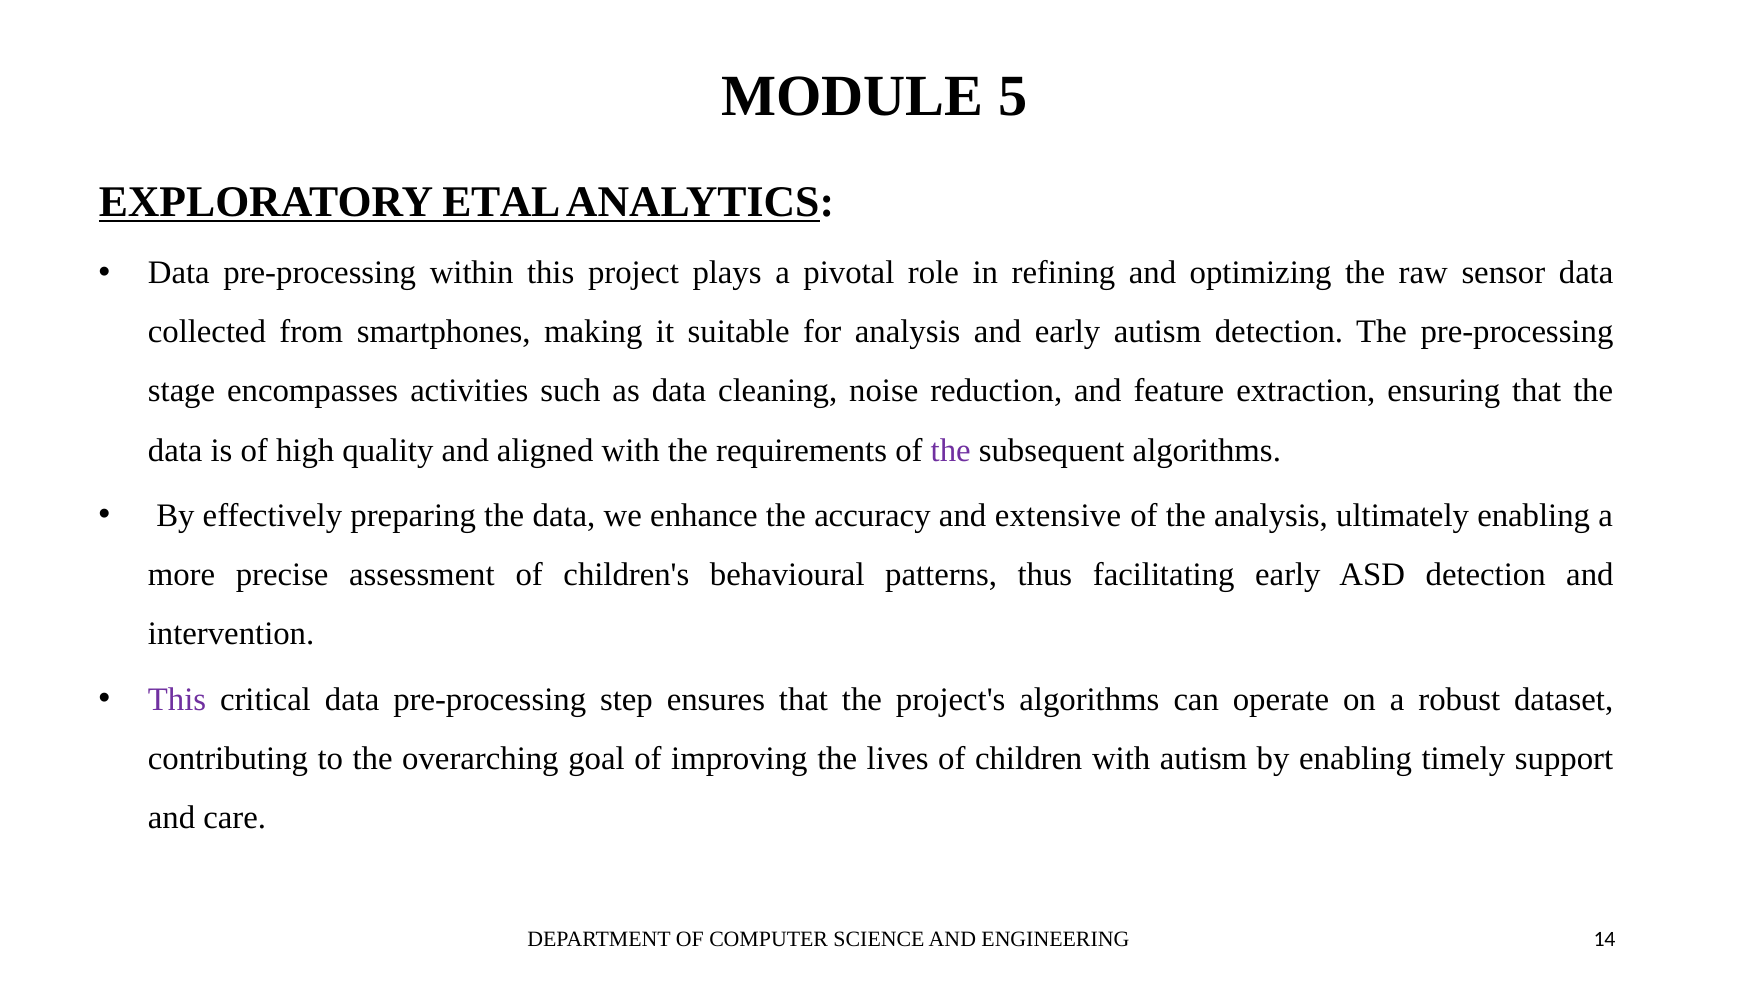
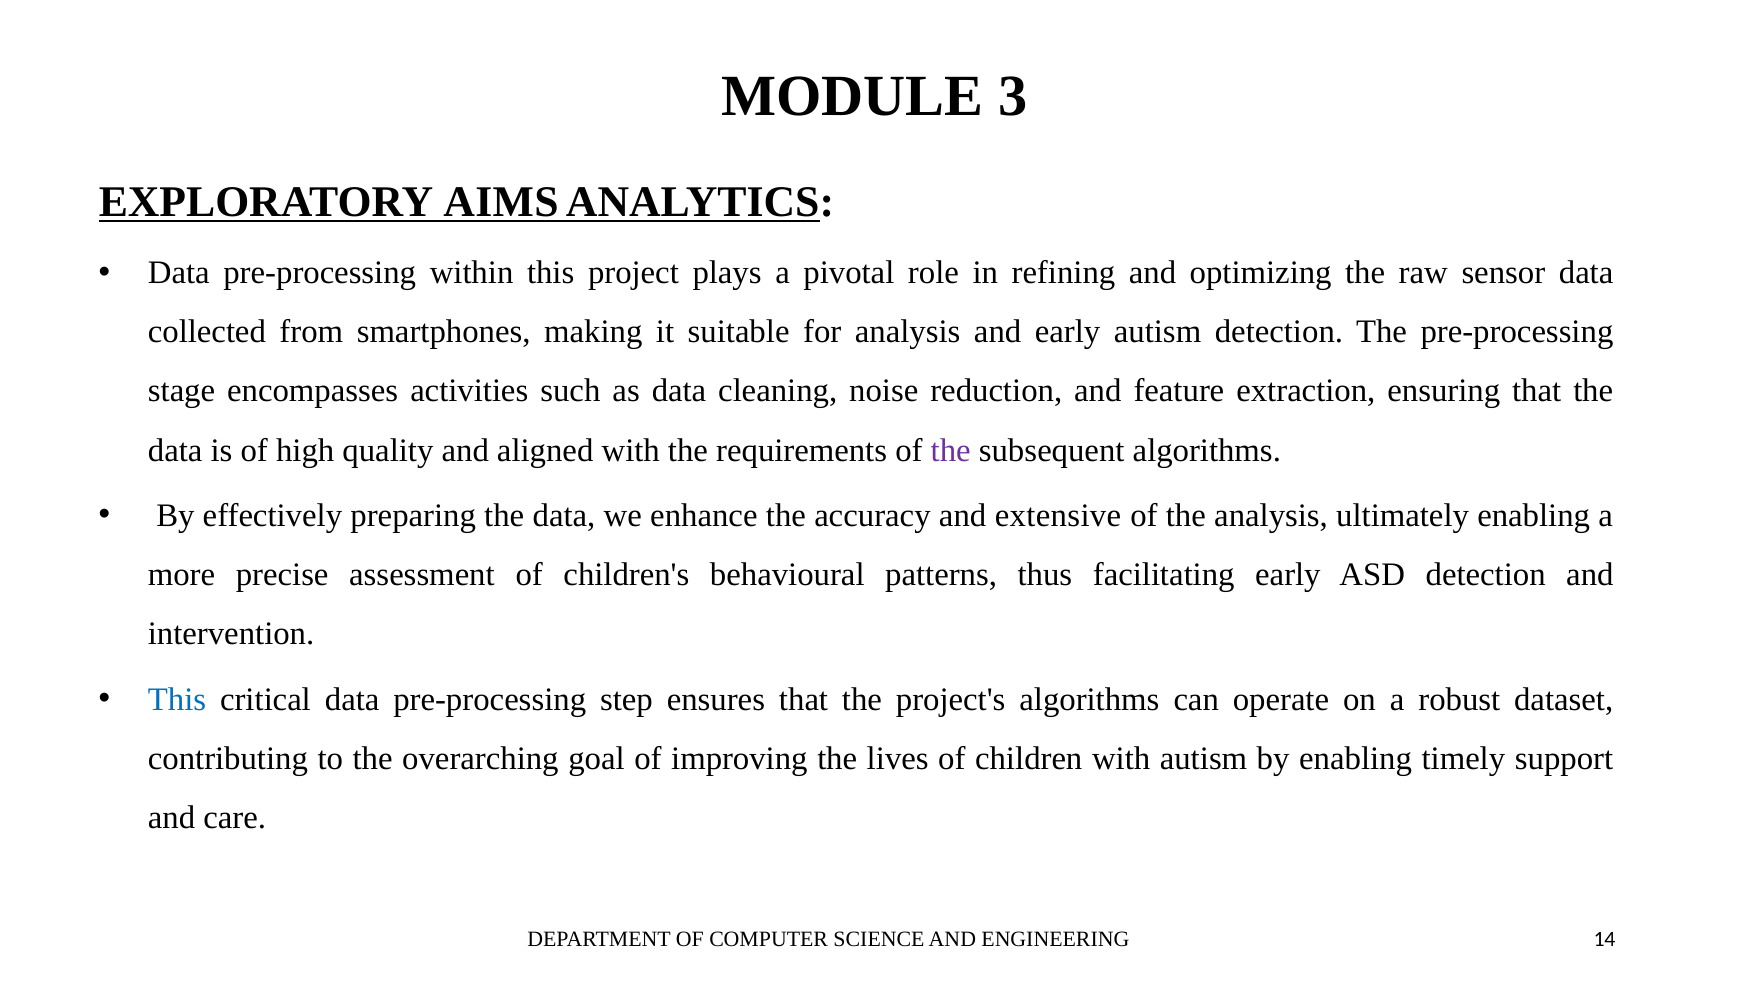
5: 5 -> 3 (1013, 96)
ETAL: ETAL -> AIMS (501, 202)
This colour: purple -> blue (177, 699)
